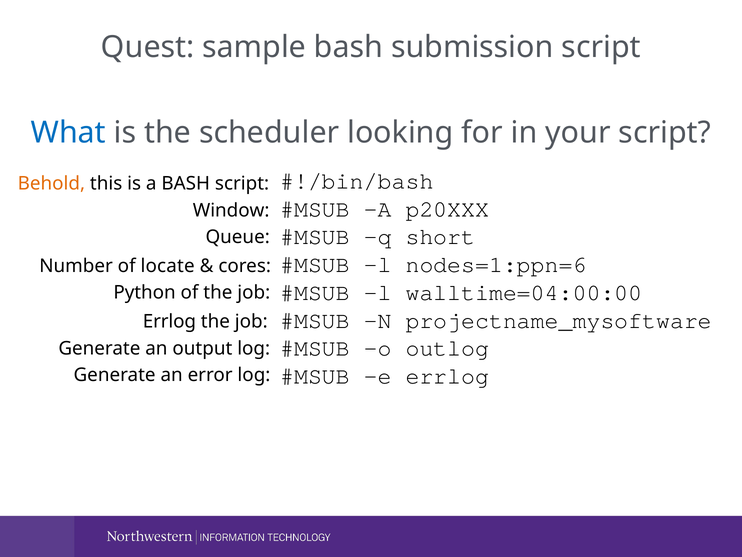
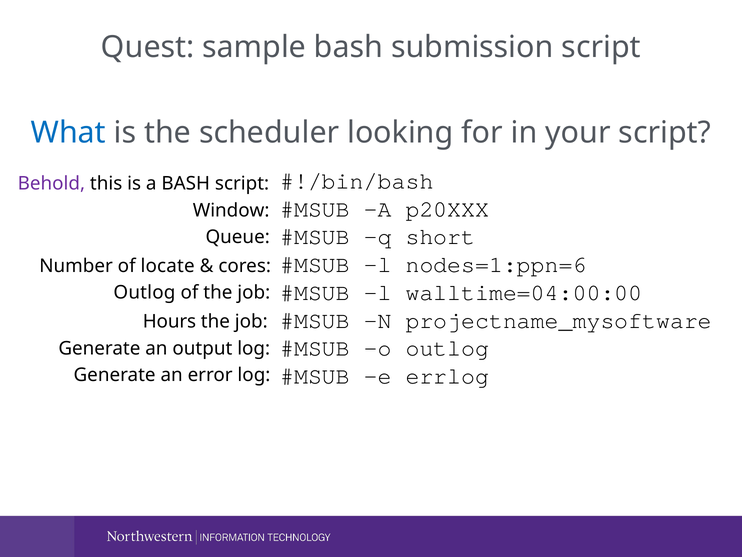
Behold colour: orange -> purple (51, 183)
Python: Python -> Outlog (144, 292)
Errlog: Errlog -> Hours (169, 321)
